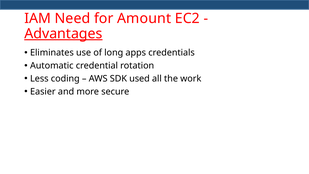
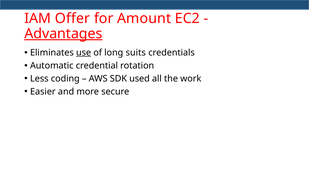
Need: Need -> Offer (72, 18)
use underline: none -> present (84, 53)
apps: apps -> suits (136, 53)
